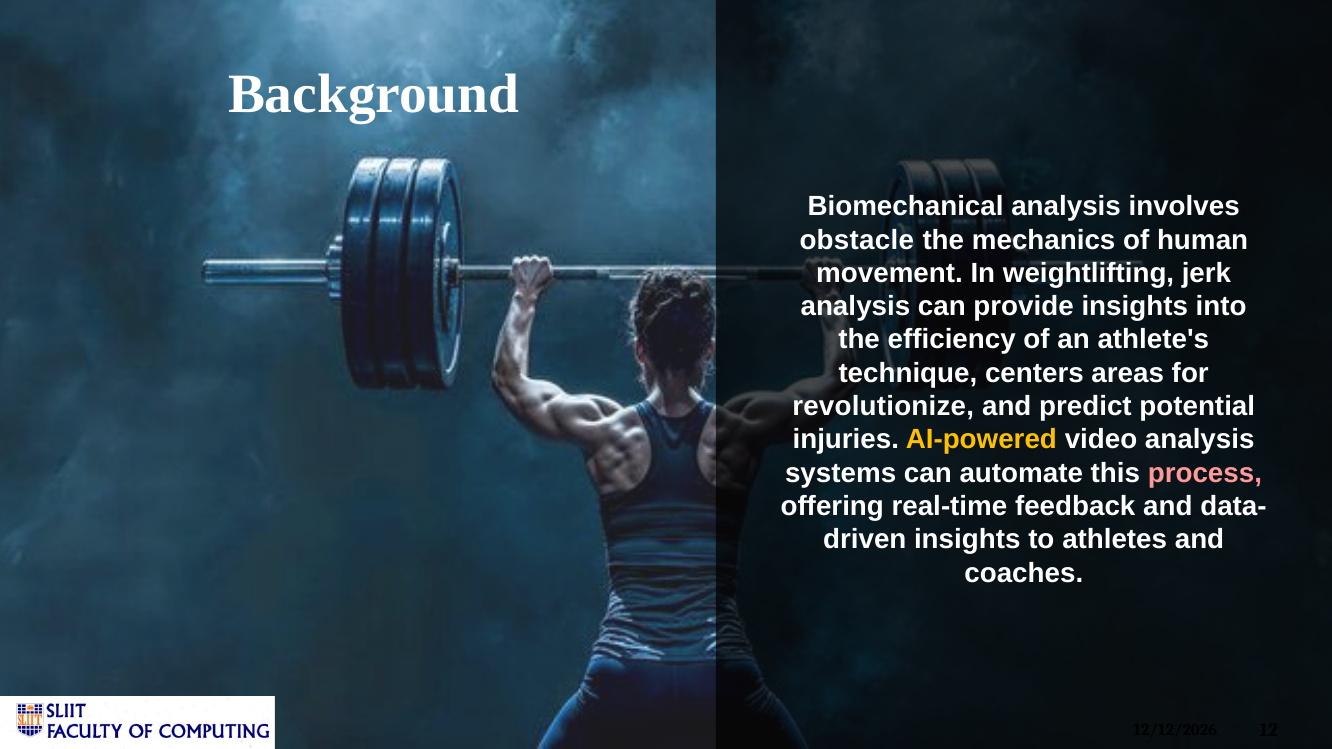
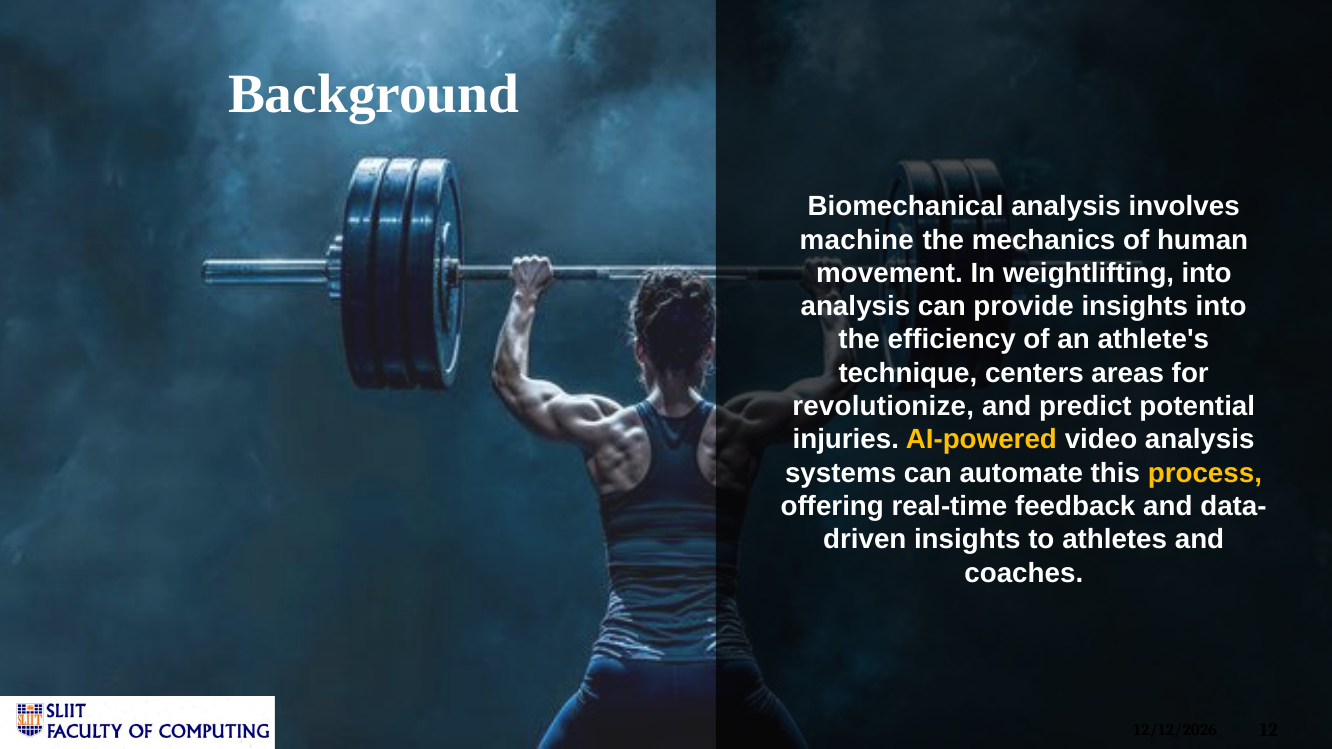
obstacle: obstacle -> machine (857, 240)
weightlifting jerk: jerk -> into (1207, 273)
process colour: pink -> yellow (1205, 473)
